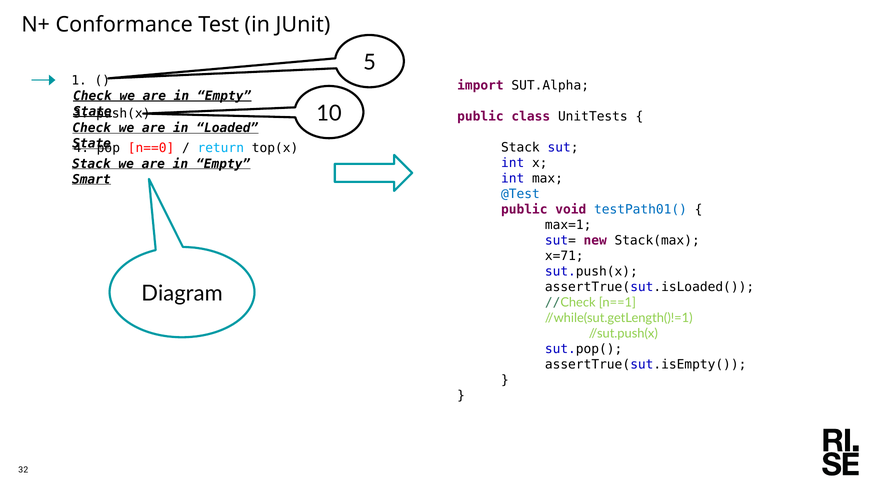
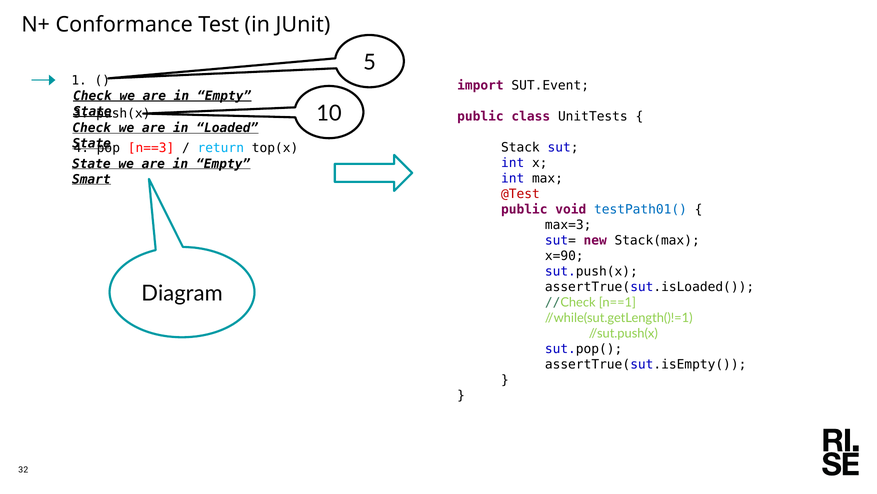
SUT.Alpha: SUT.Alpha -> SUT.Event (550, 85)
n==0: n==0 -> n==3 (151, 148)
Stack: Stack -> State (91, 164)
@Test colour: blue -> red (520, 194)
max=1: max=1 -> max=3 (568, 225)
x=71: x=71 -> x=90 (564, 256)
